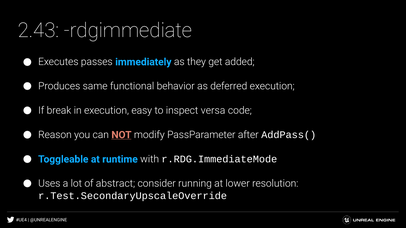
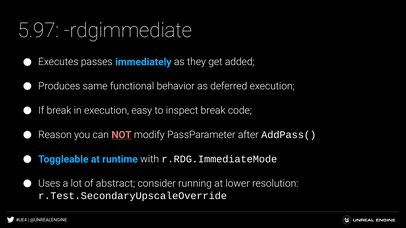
2.43: 2.43 -> 5.97 (39, 31)
inspect versa: versa -> break (213, 111)
